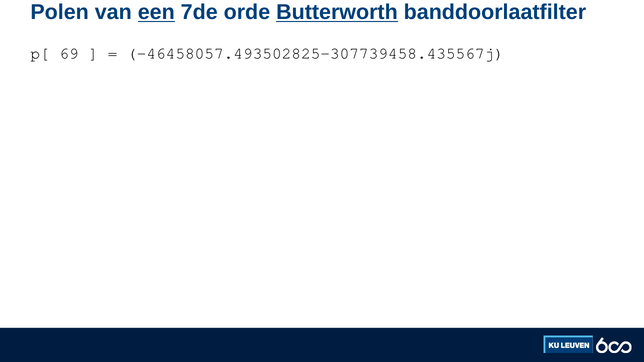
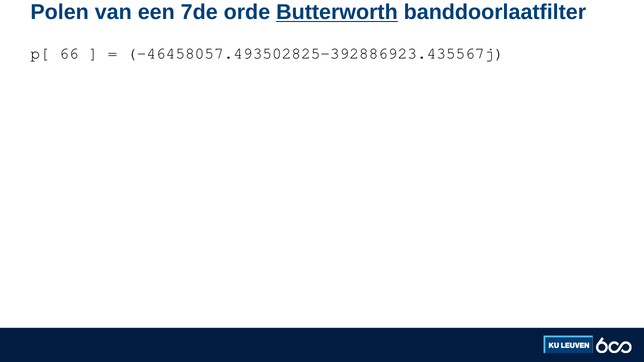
een underline: present -> none (156, 12)
69: 69 -> 66 (69, 53)
-46458057.493502825-307739458.435567j: -46458057.493502825-307739458.435567j -> -46458057.493502825-392886923.435567j (315, 53)
